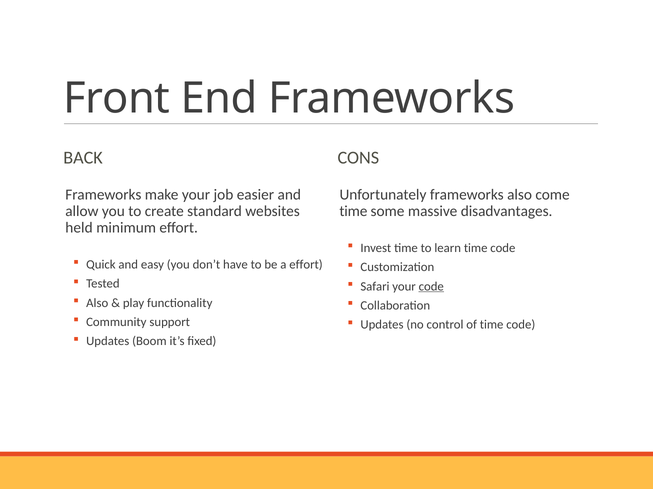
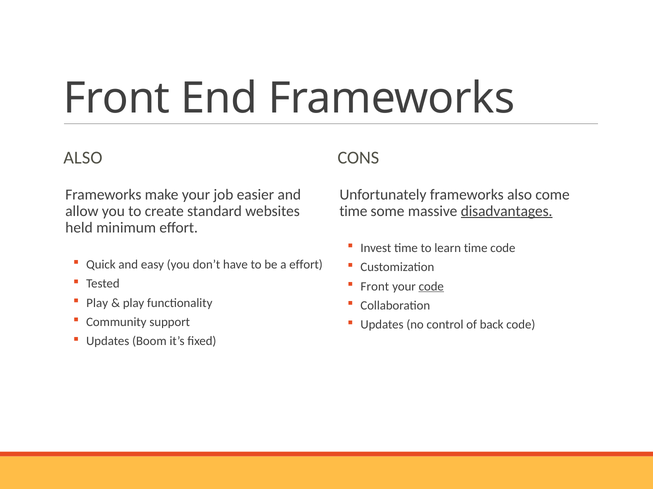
BACK: BACK -> ALSO (83, 158)
disadvantages underline: none -> present (507, 211)
Safari: Safari -> Front (375, 287)
Also: Also -> Play (97, 303)
of time: time -> back (492, 325)
